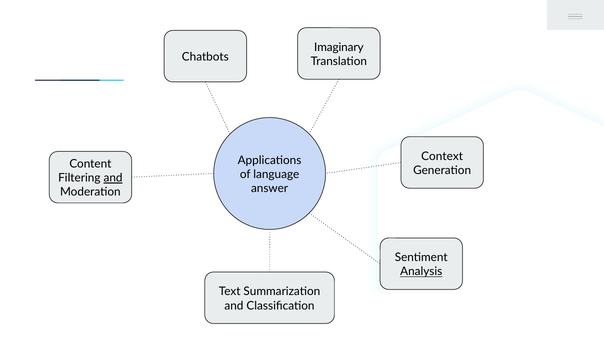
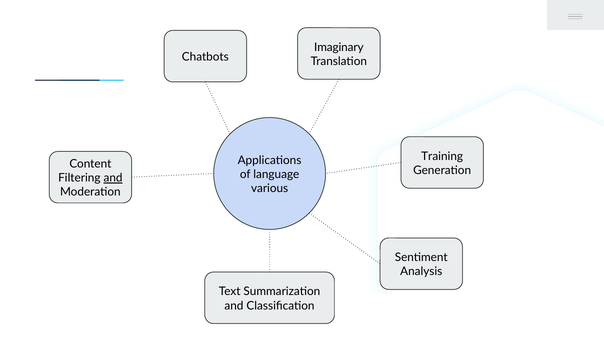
Context: Context -> Training (442, 156)
answer: answer -> various (270, 188)
Analysis underline: present -> none (421, 271)
